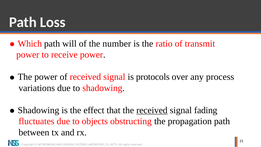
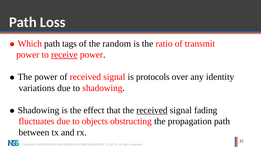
will: will -> tags (69, 44)
number: number -> random (117, 44)
receive underline: none -> present (64, 55)
process: process -> identity (220, 77)
